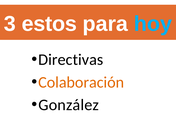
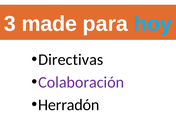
estos: estos -> made (49, 24)
Colaboración colour: orange -> purple (81, 82)
González: González -> Herradón (69, 105)
